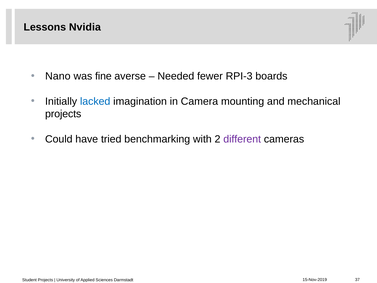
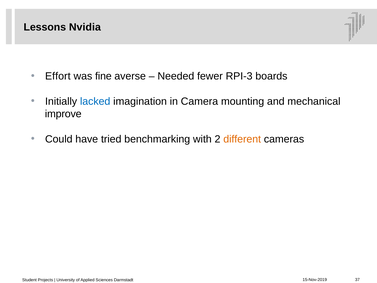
Nano: Nano -> Effort (58, 76)
projects: projects -> improve (63, 114)
different colour: purple -> orange (242, 139)
